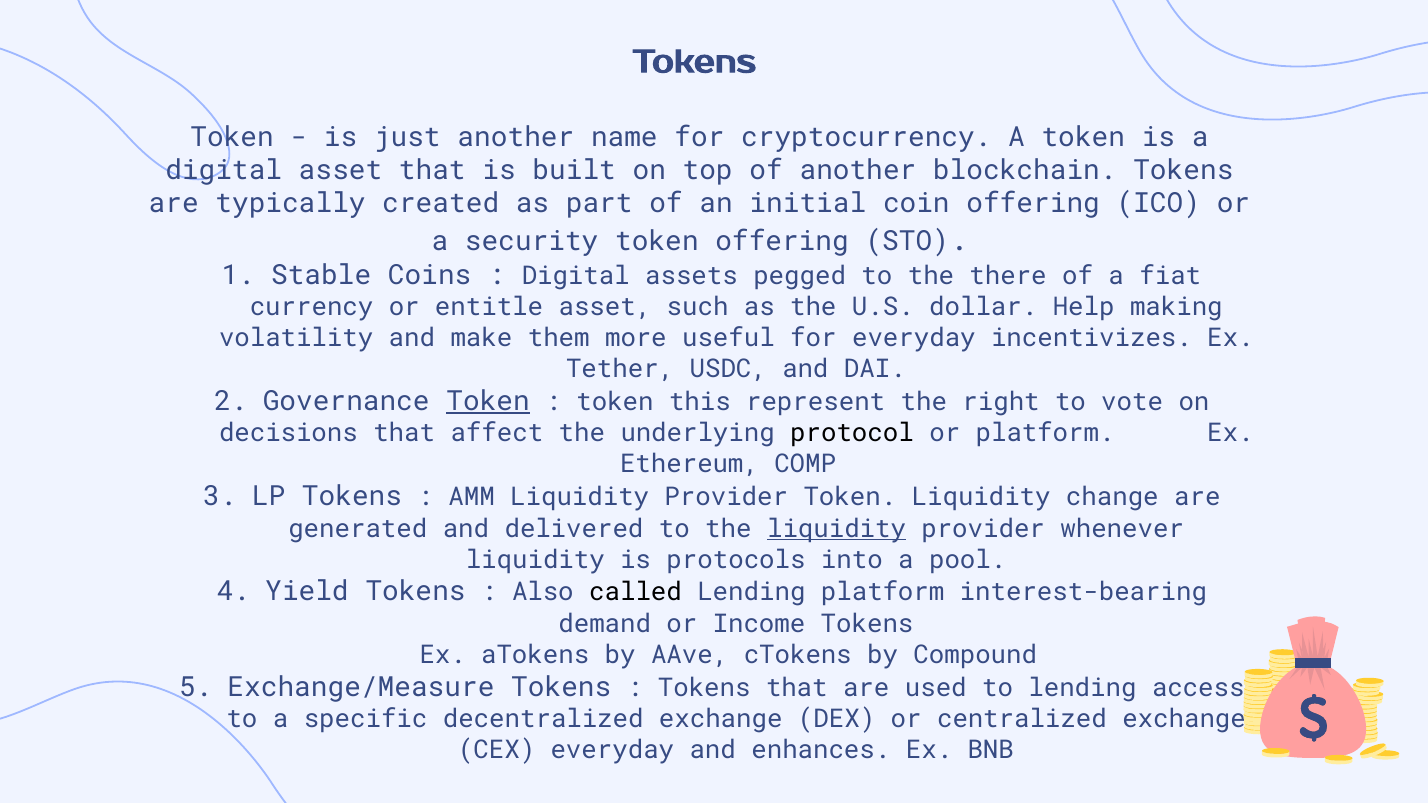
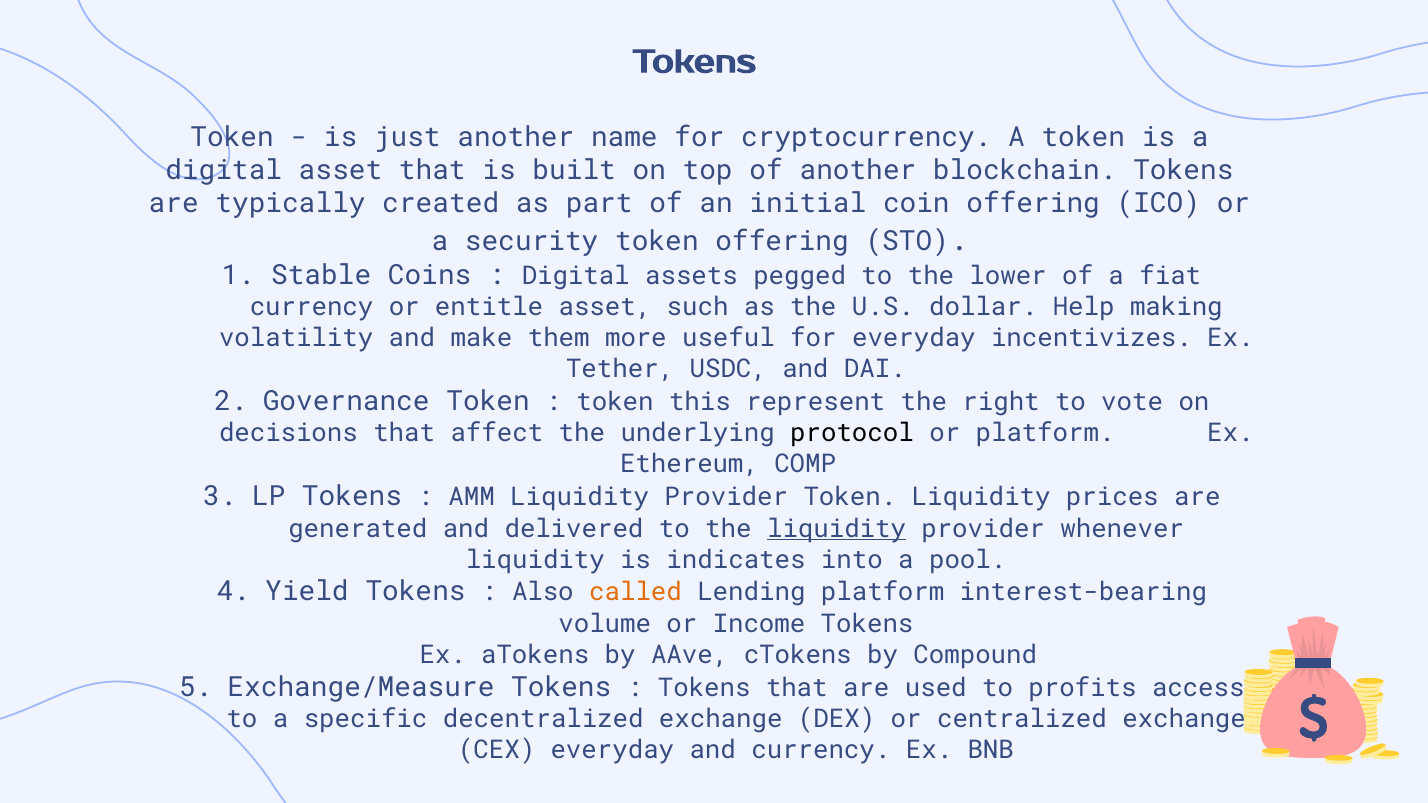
there: there -> lower (1008, 276)
Token underline: present -> none (488, 401)
change: change -> prices (1112, 497)
protocols: protocols -> indicates (736, 560)
called colour: black -> orange (636, 593)
demand: demand -> volume (605, 624)
to lending: lending -> profits (1082, 688)
and enhances: enhances -> currency (821, 750)
